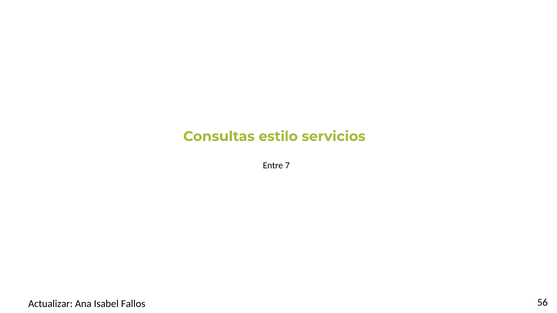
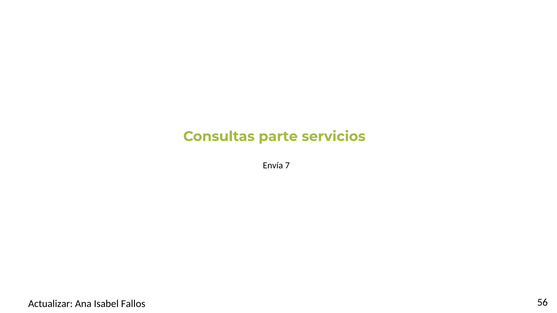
estilo: estilo -> parte (278, 137)
Entre: Entre -> Envía (273, 166)
